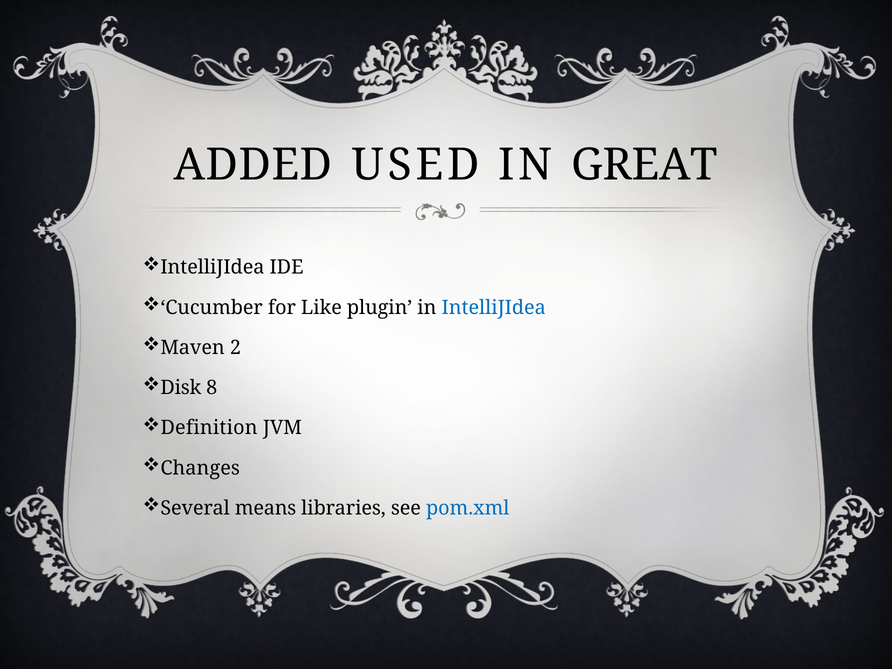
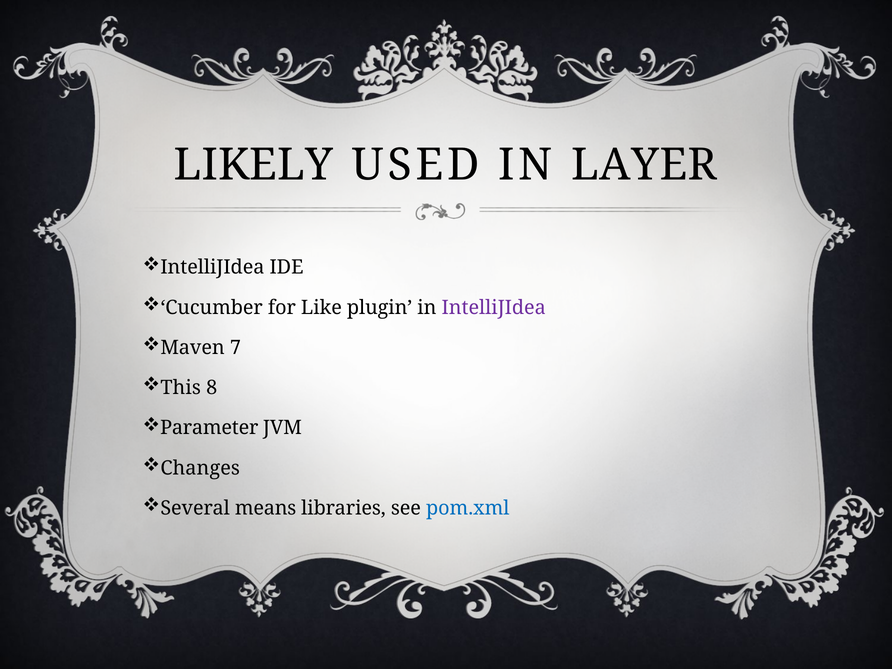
ADDED: ADDED -> LIKELY (253, 165)
GREAT: GREAT -> LAYER (644, 165)
IntelliJIdea colour: blue -> purple (494, 308)
2: 2 -> 7 (235, 348)
Disk: Disk -> This (181, 388)
Definition: Definition -> Parameter (209, 428)
